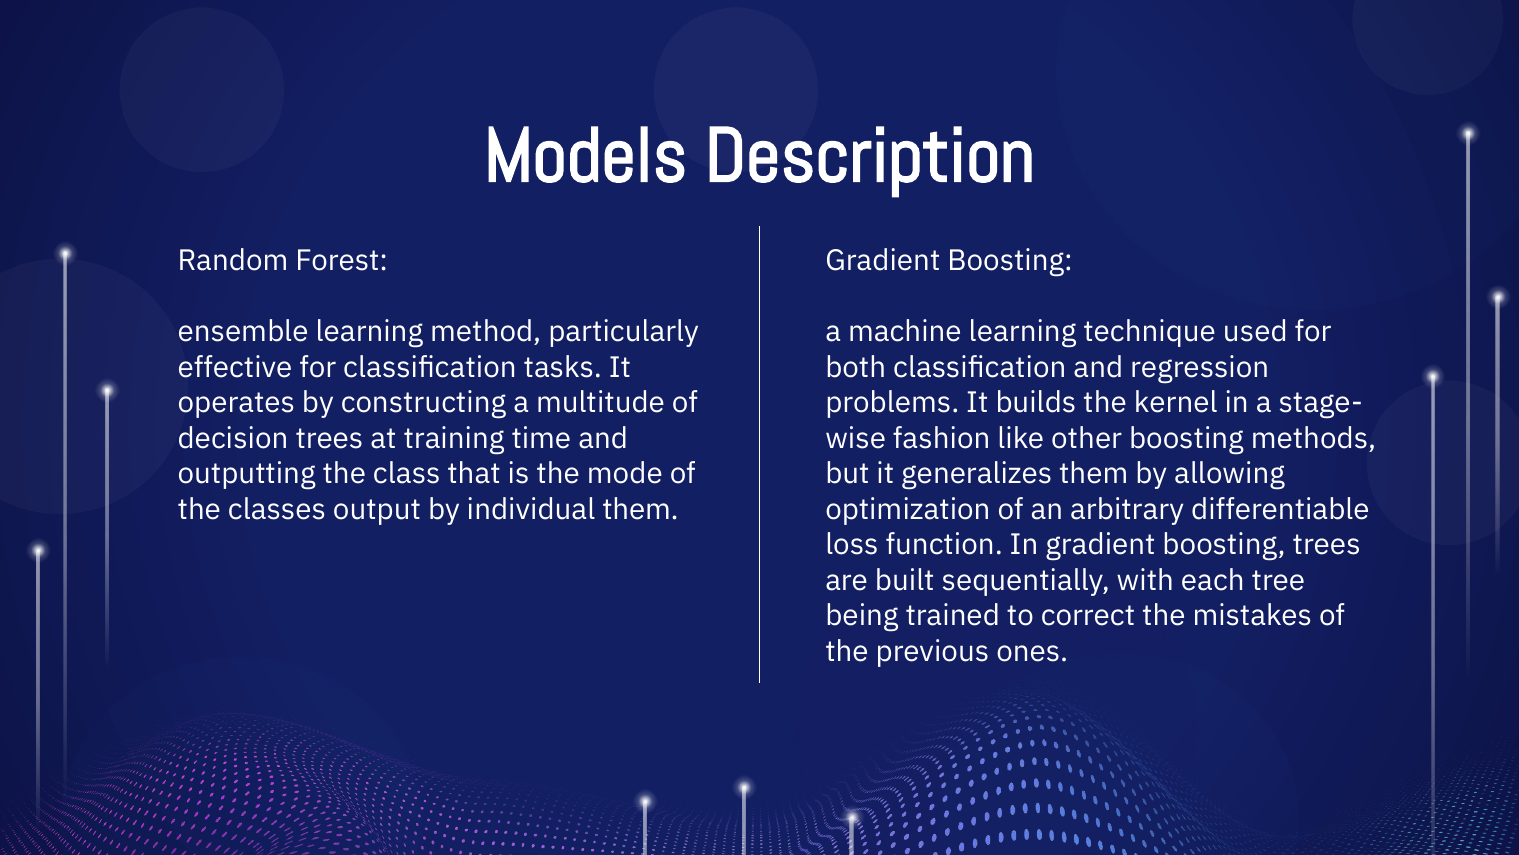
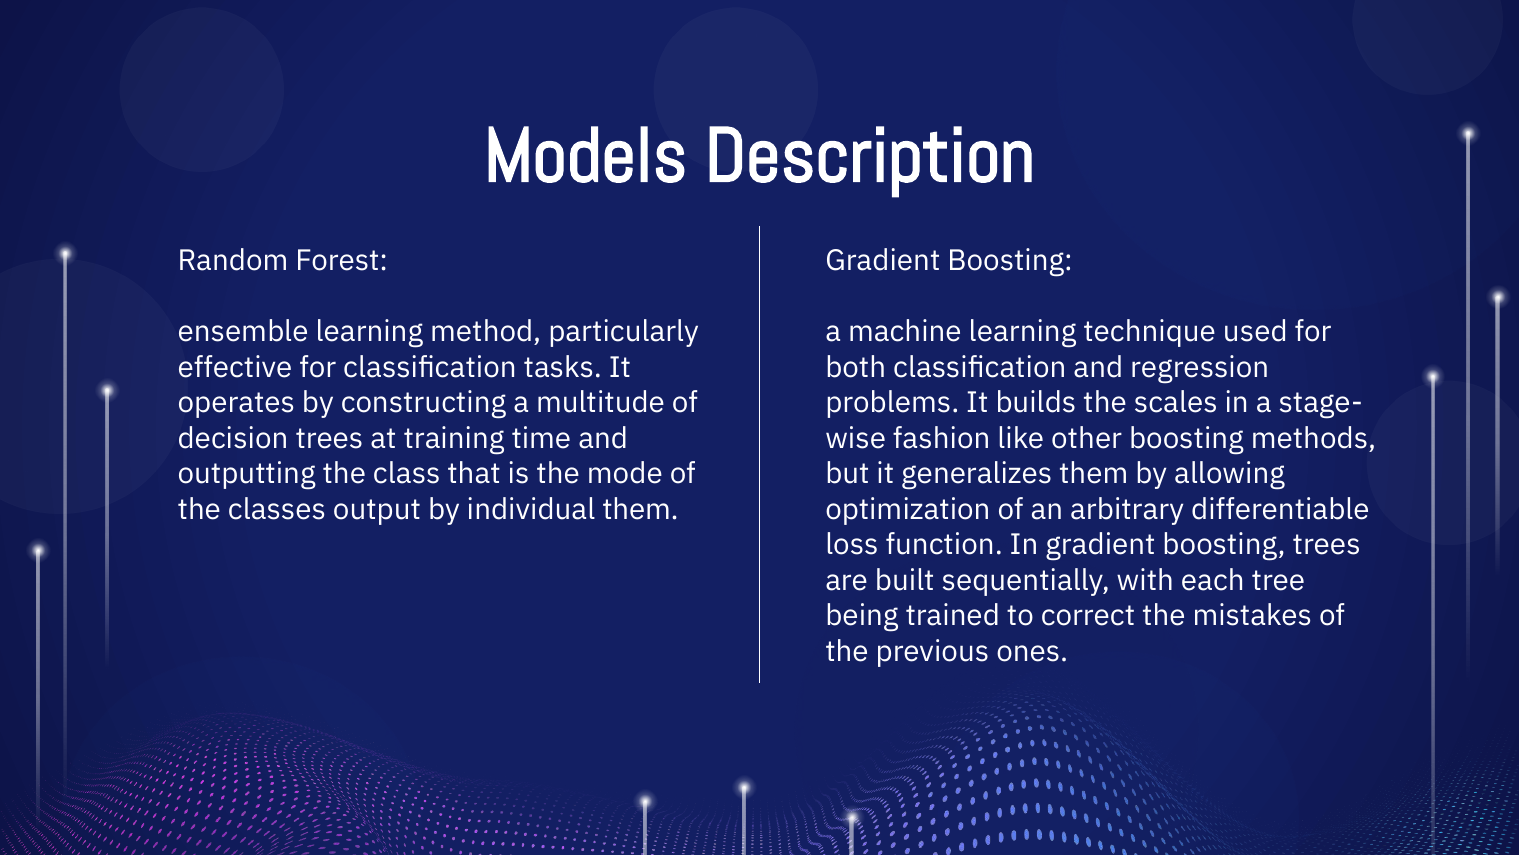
kernel: kernel -> scales (1176, 403)
